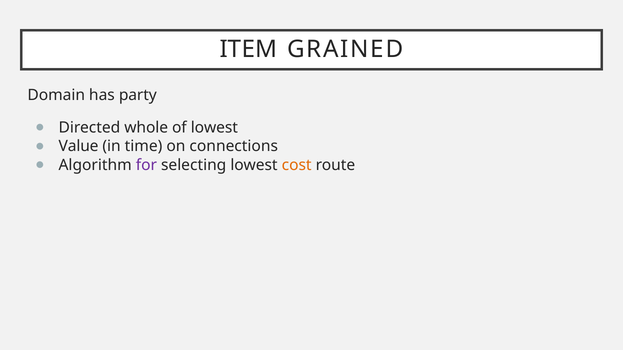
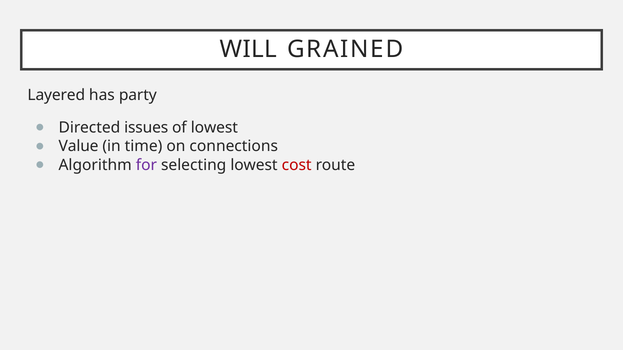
ITEM: ITEM -> WILL (248, 49)
Domain: Domain -> Layered (56, 95)
whole: whole -> issues (146, 128)
cost colour: orange -> red (297, 165)
